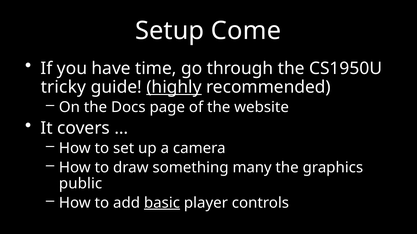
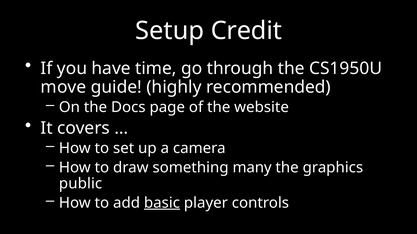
Come: Come -> Credit (246, 31)
tricky: tricky -> move (63, 87)
highly underline: present -> none (174, 87)
